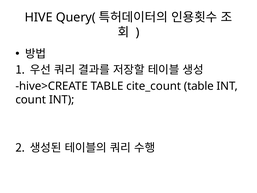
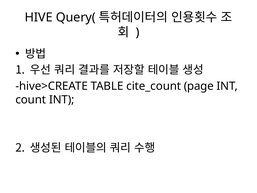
cite_count table: table -> page (199, 86)
